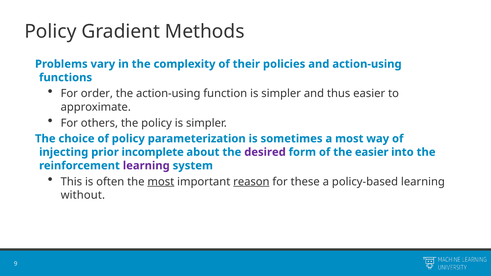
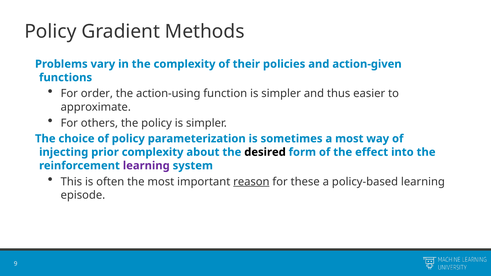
and action-using: action-using -> action-given (367, 64)
prior incomplete: incomplete -> complexity (153, 152)
desired colour: purple -> black (265, 152)
the easier: easier -> effect (372, 152)
most underline: present -> none (161, 182)
without: without -> episode (83, 195)
